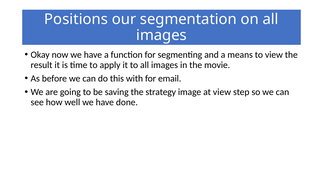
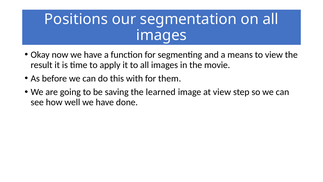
email: email -> them (170, 78)
strategy: strategy -> learned (161, 92)
